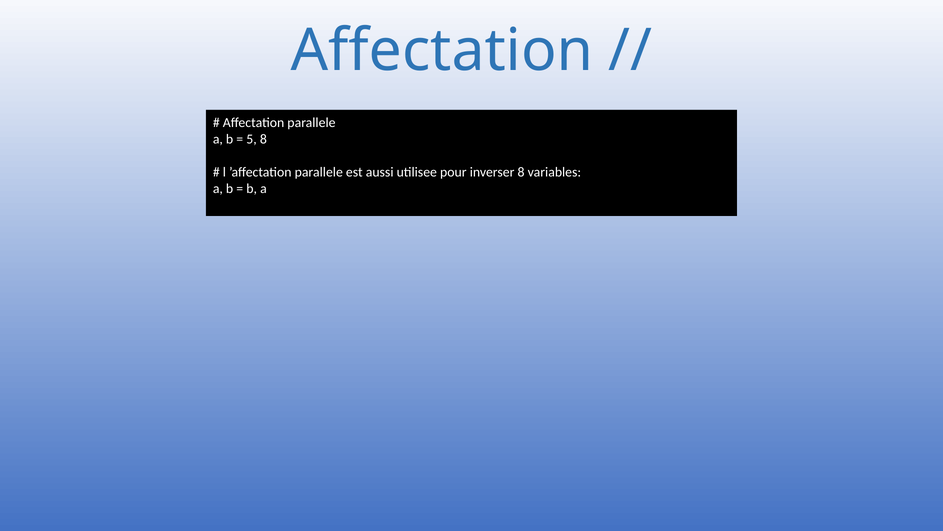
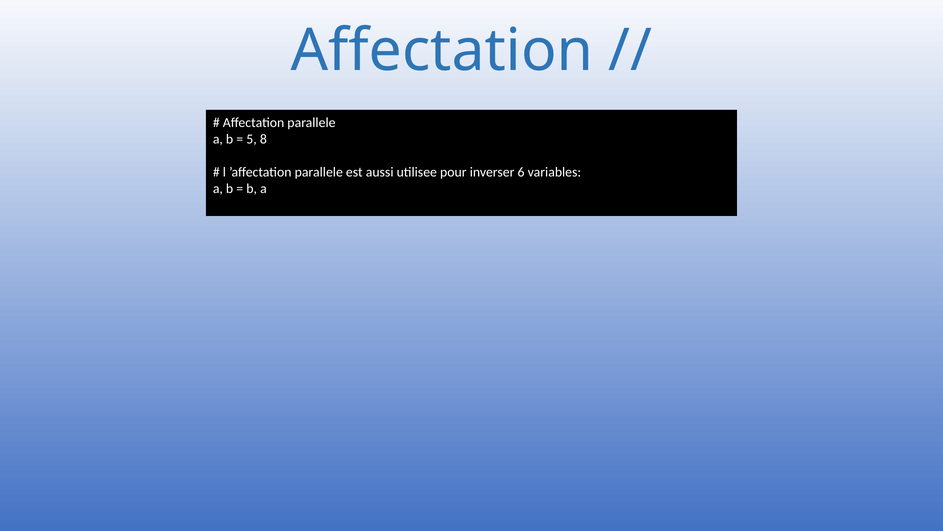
inverser 8: 8 -> 6 (521, 172)
